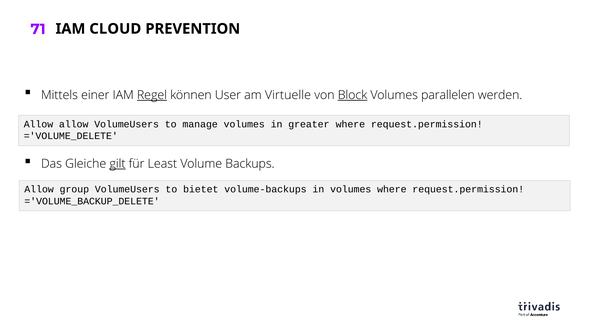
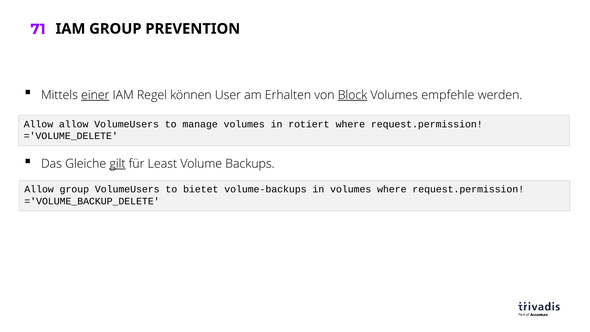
IAM CLOUD: CLOUD -> GROUP (115, 29)
einer underline: none -> present (95, 95)
Regel underline: present -> none (152, 95)
Virtuelle: Virtuelle -> Erhalten (288, 95)
parallelen: parallelen -> empfehle (448, 95)
greater: greater -> rotiert (309, 124)
